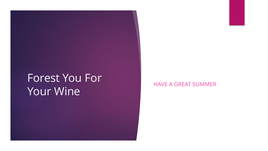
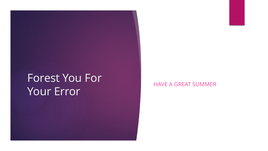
Wine: Wine -> Error (67, 91)
